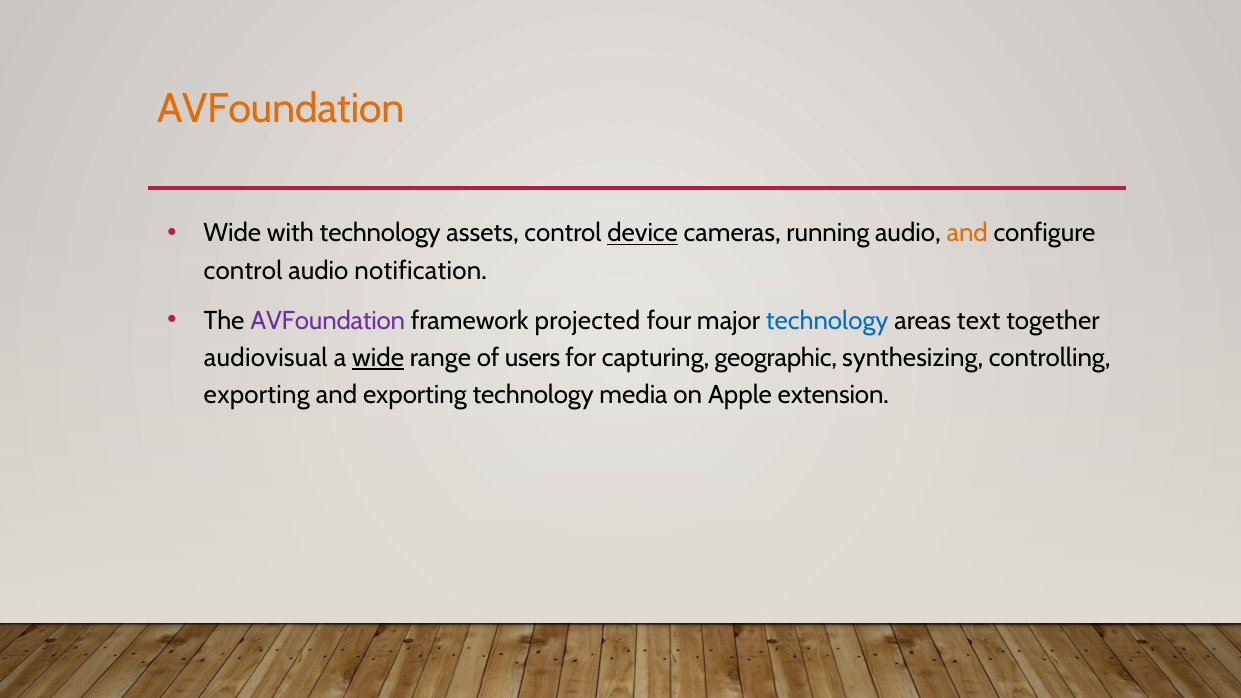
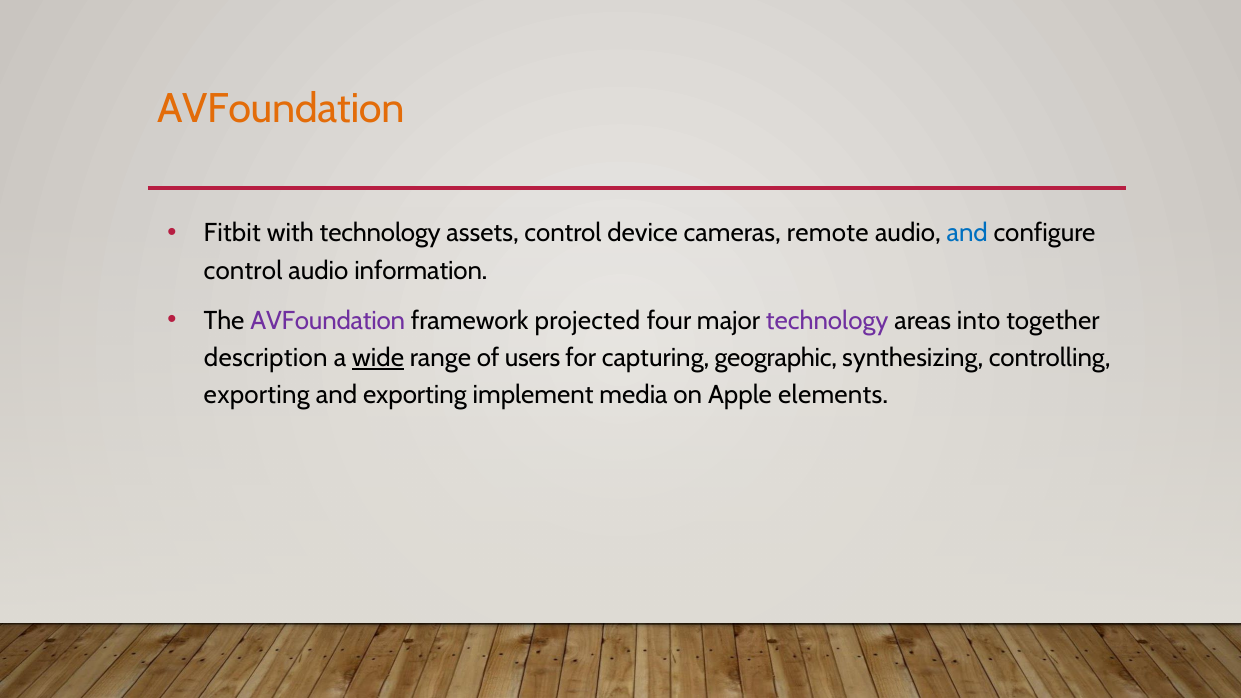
Wide: Wide -> Fitbit (232, 233)
device underline: present -> none (643, 233)
running: running -> remote (828, 233)
and colour: orange -> blue (967, 233)
notification: notification -> information (421, 271)
technology colour: blue -> purple (827, 321)
text: text -> into (979, 321)
audiovisual: audiovisual -> description (266, 358)
exporting technology: technology -> implement (533, 395)
extension: extension -> elements (833, 395)
